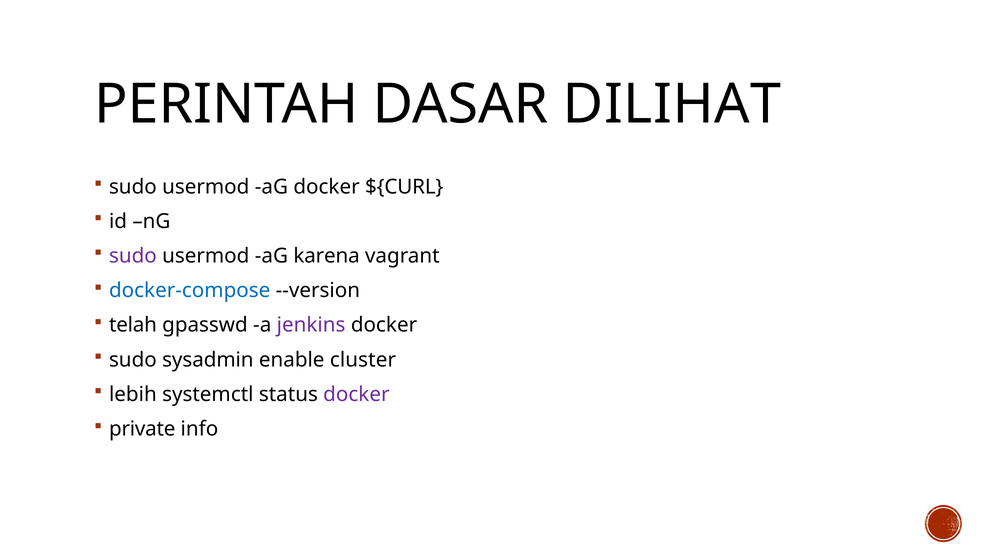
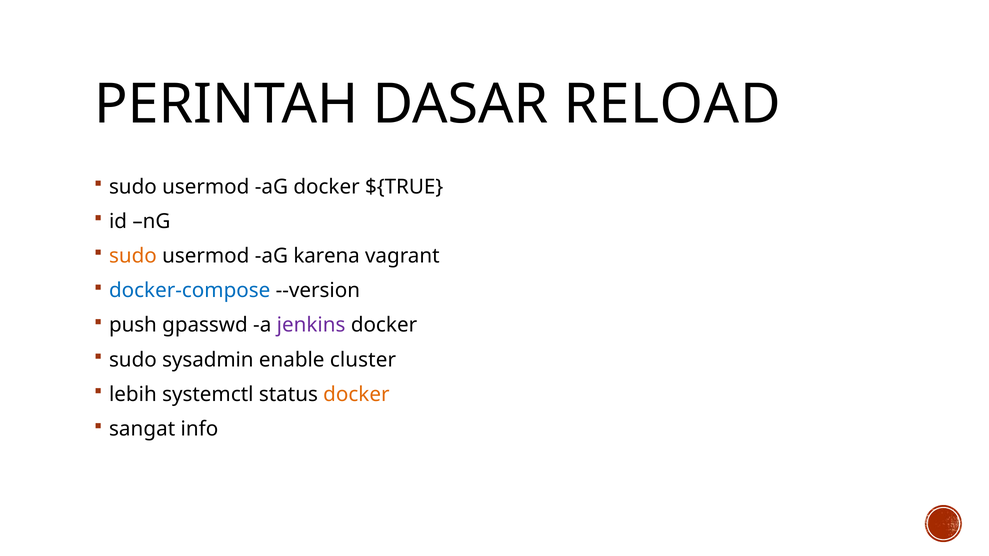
DILIHAT: DILIHAT -> RELOAD (672, 104)
${CURL: ${CURL -> ${TRUE (404, 187)
sudo colour: purple -> orange (133, 256)
telah: telah -> push (133, 325)
docker colour: purple -> orange (356, 395)
private: private -> sangat (142, 429)
